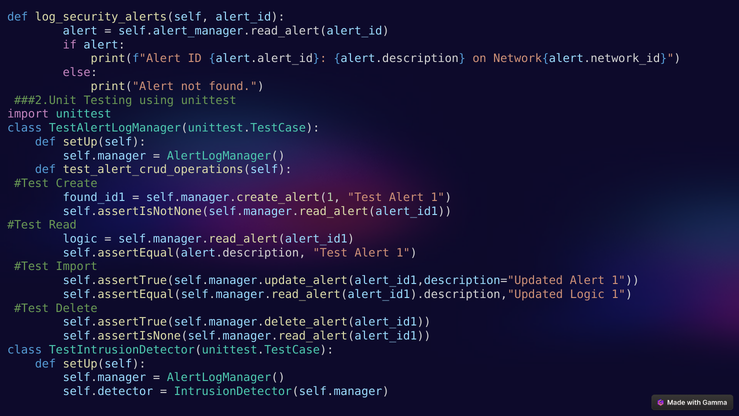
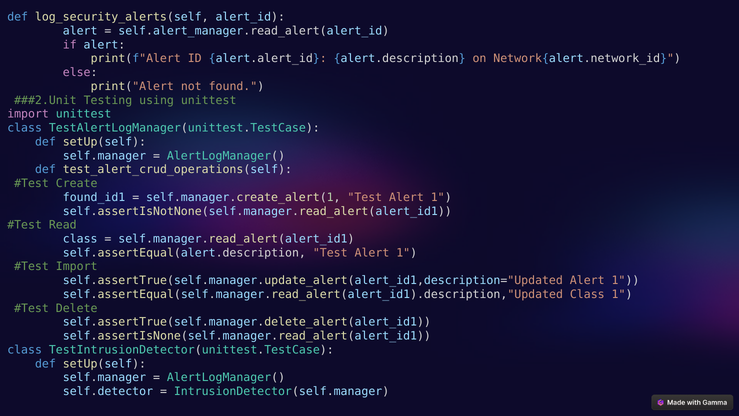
logic: logic -> class (80, 239)
self.assertEqual(self.manager.read_alert(alert_id1).description,"Updated Logic: Logic -> Class (587, 294)
